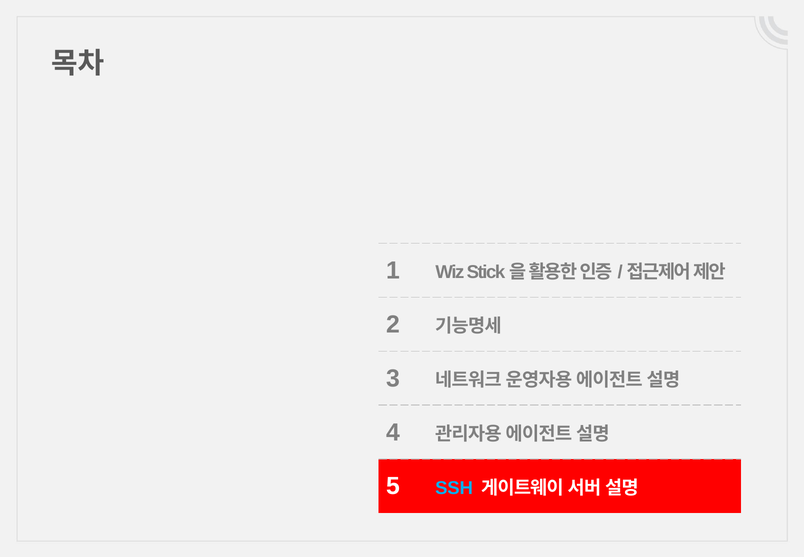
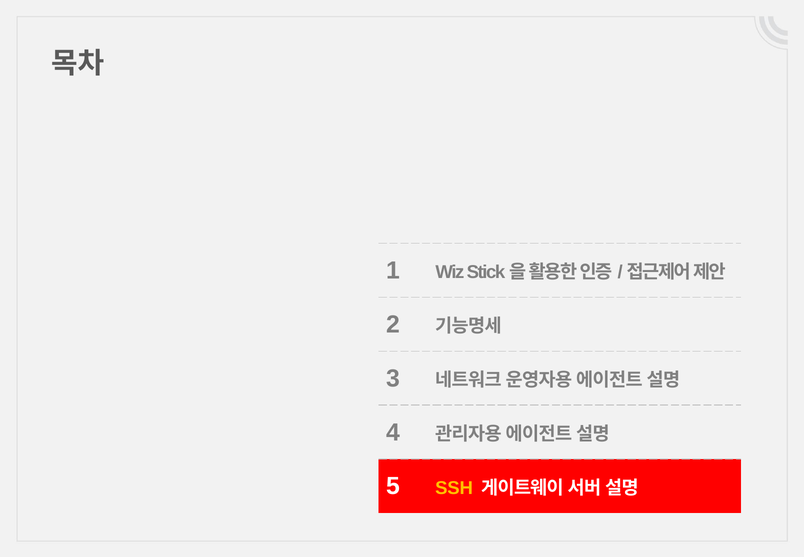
SSH colour: light blue -> yellow (454, 488)
